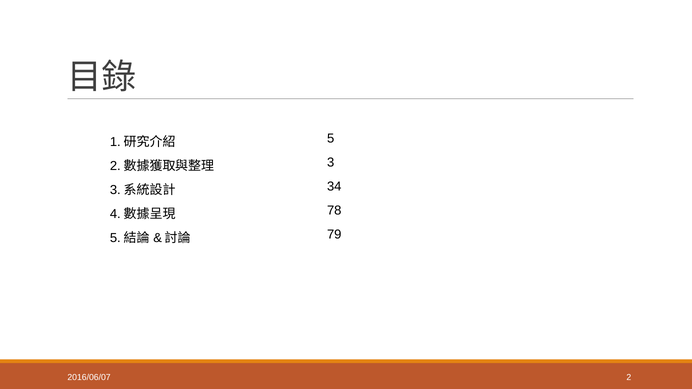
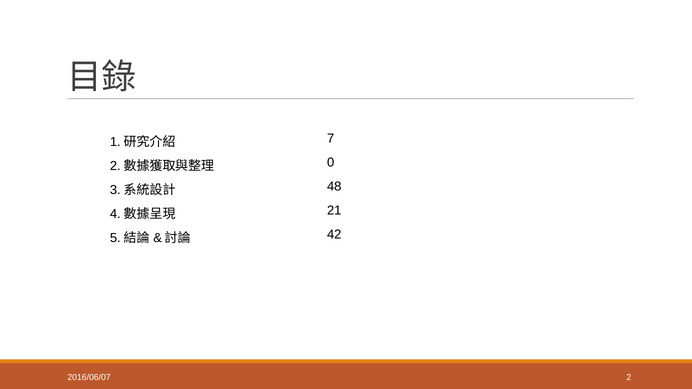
5: 5 -> 7 (331, 139)
3: 3 -> 0 (331, 163)
34: 34 -> 48 (334, 187)
78: 78 -> 21 (334, 211)
79: 79 -> 42 (334, 235)
